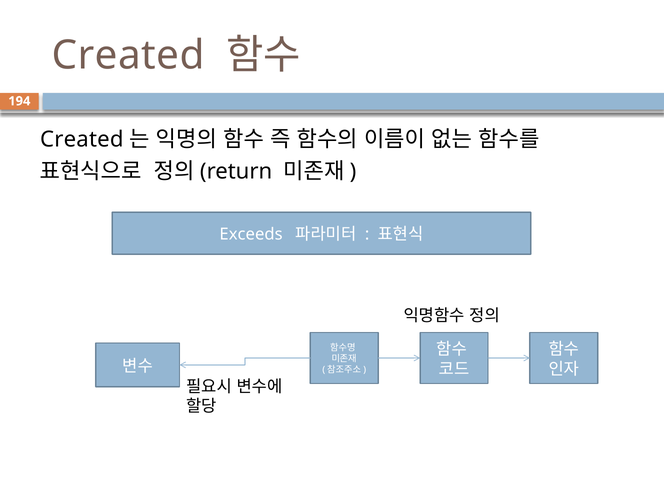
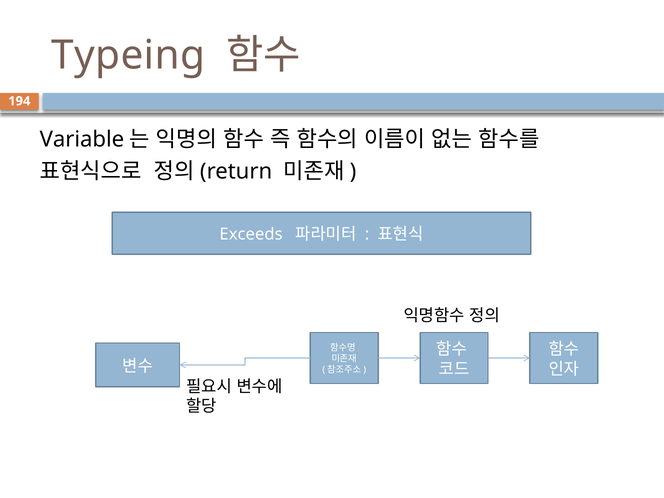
Created: Created -> Typeing (128, 55)
Created: Created -> Variable (82, 140)
